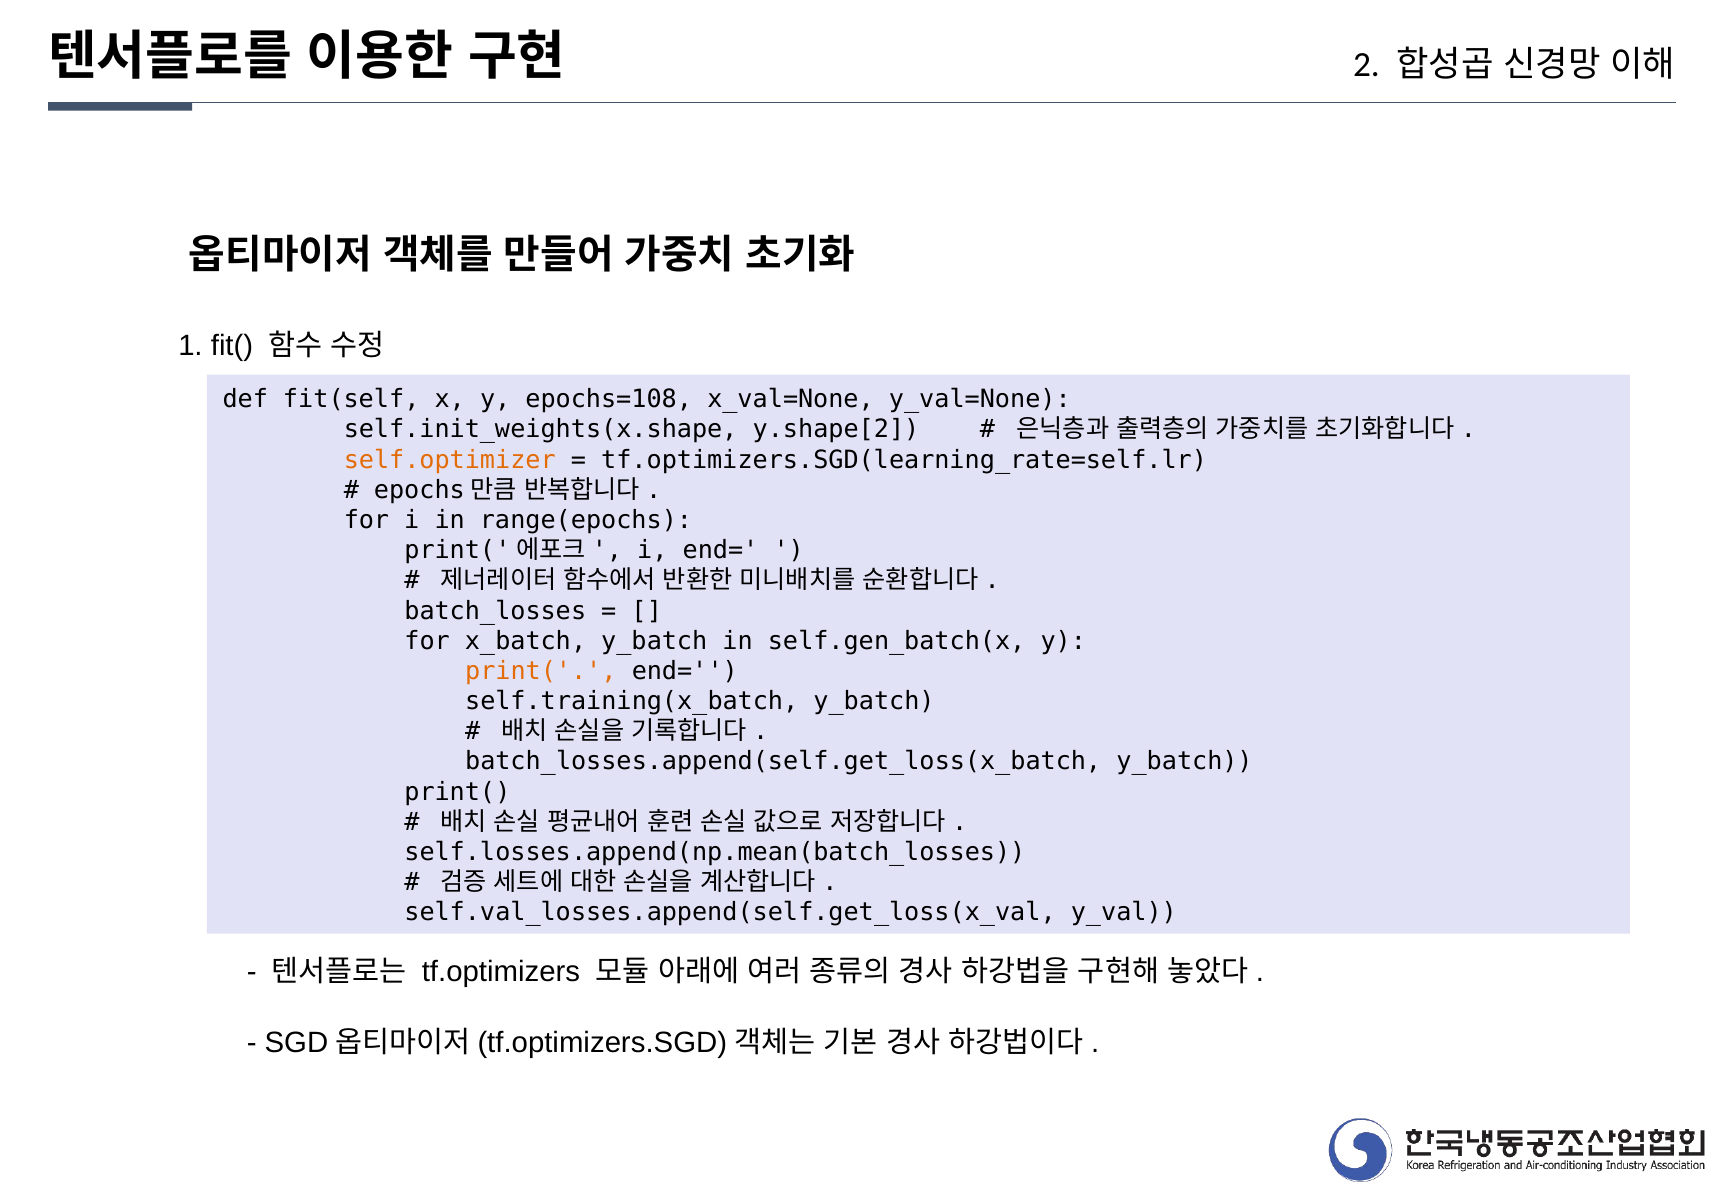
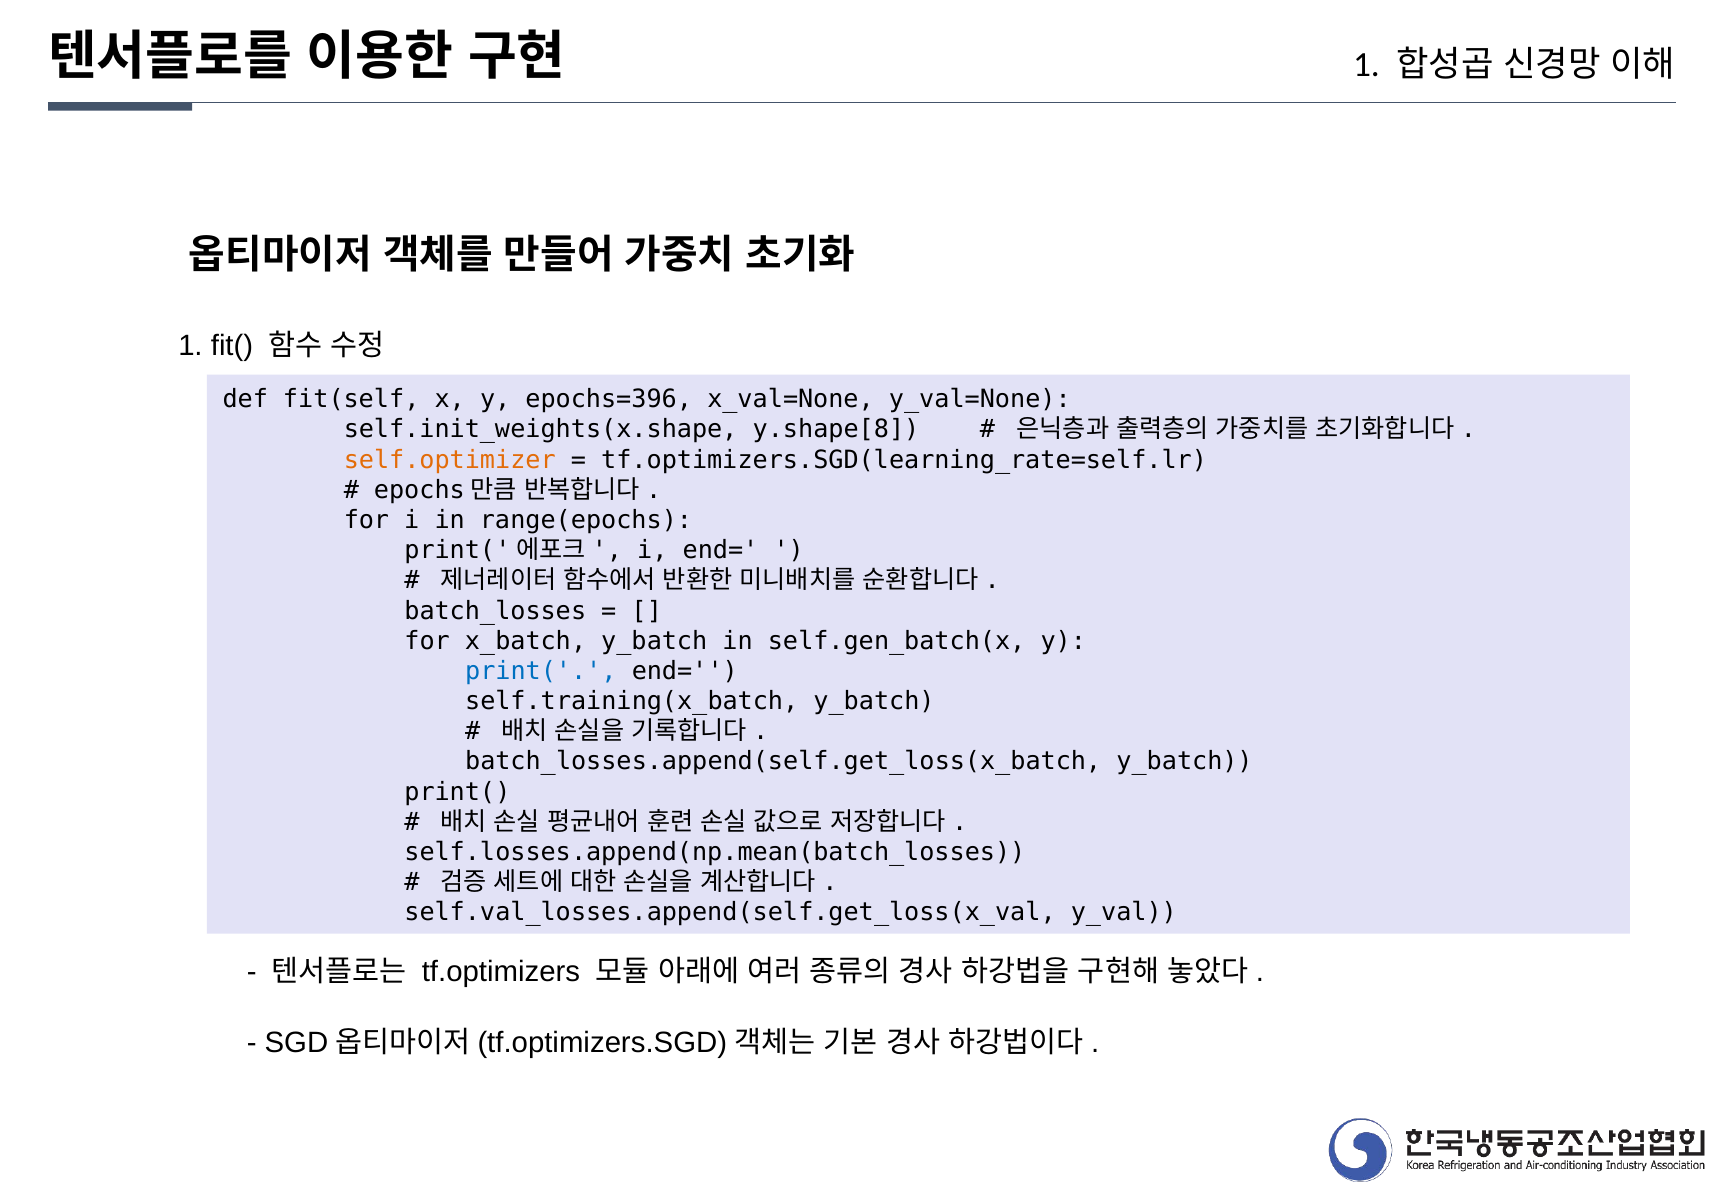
2: 2 -> 1 (1366, 65)
epochs=108: epochs=108 -> epochs=396 (609, 399)
y.shape[2: y.shape[2 -> y.shape[8 (836, 430)
print( colour: orange -> blue (541, 671)
